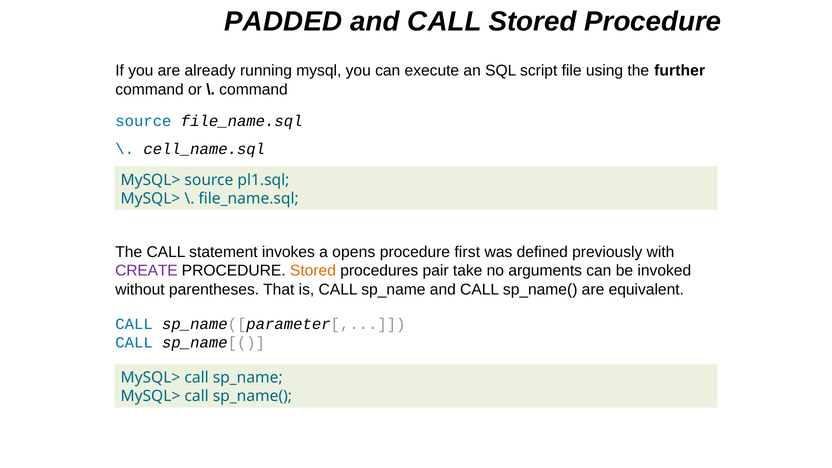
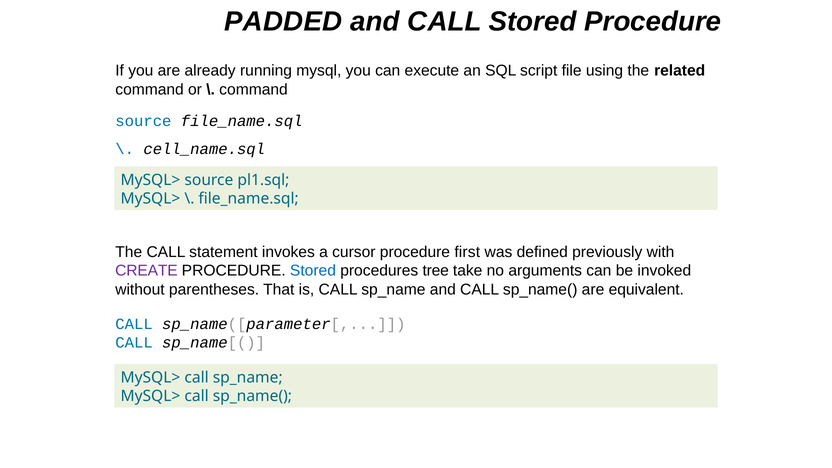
further: further -> related (680, 71)
opens: opens -> cursor (354, 252)
Stored colour: orange -> blue (313, 271)
pair: pair -> tree (436, 271)
